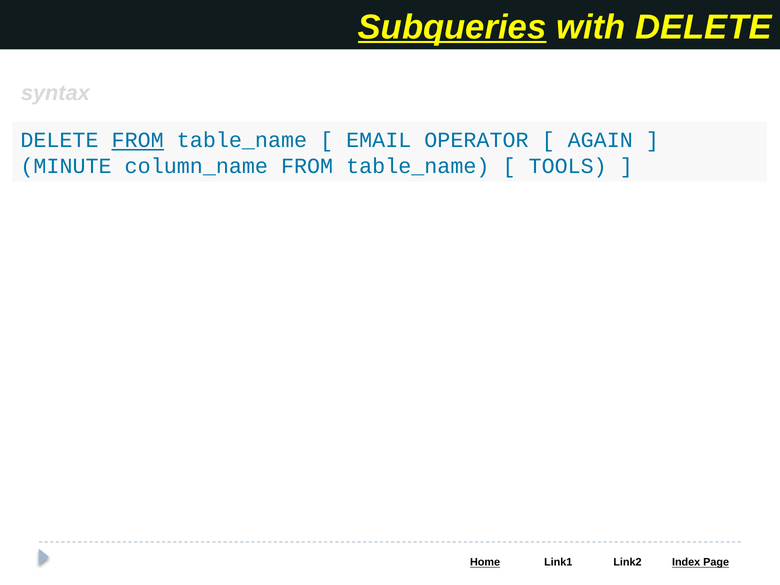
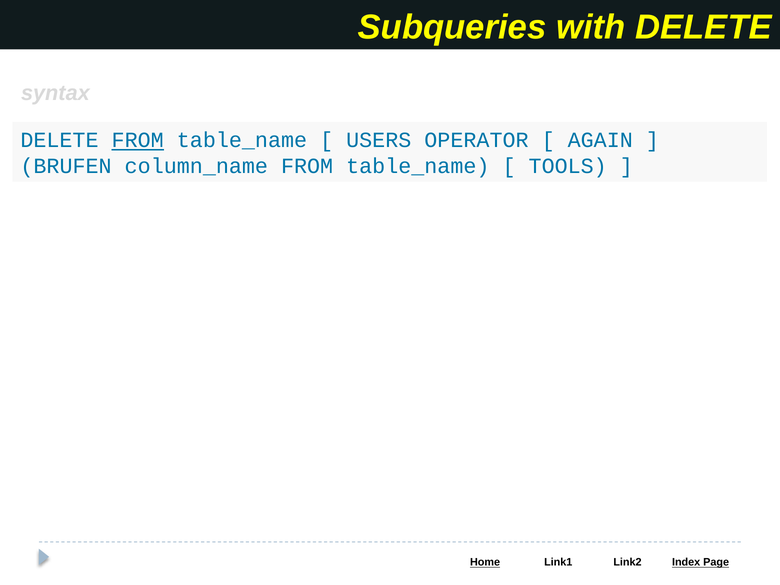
Subqueries underline: present -> none (452, 27)
EMAIL: EMAIL -> USERS (379, 140)
MINUTE: MINUTE -> BRUFEN (66, 166)
